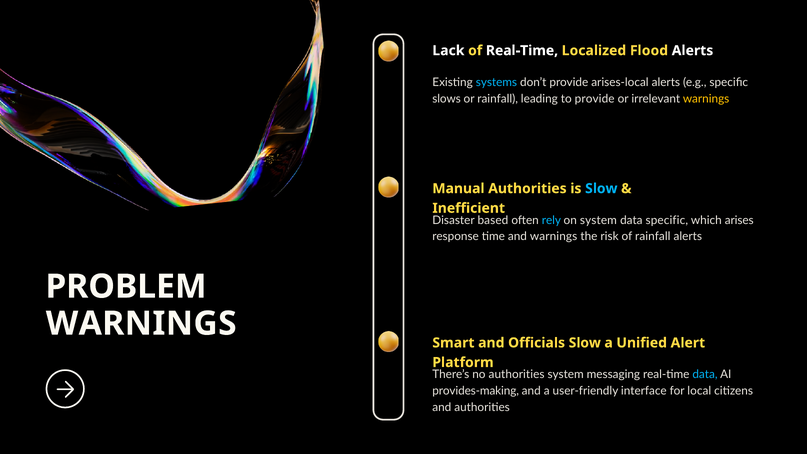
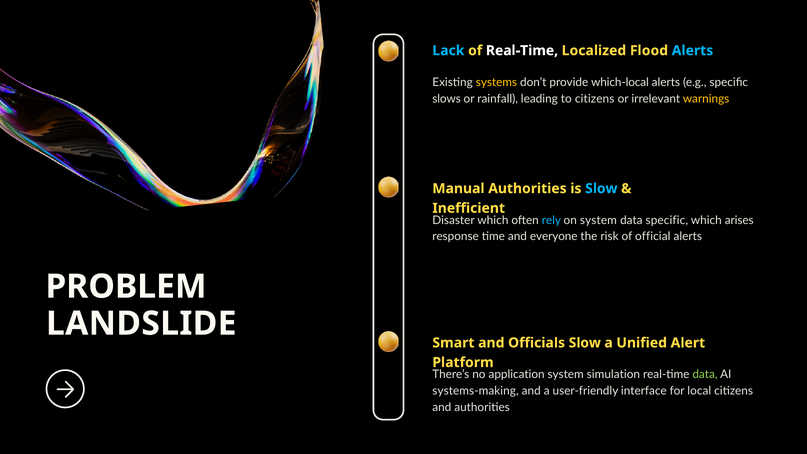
Lack colour: white -> light blue (448, 51)
Alerts colour: white -> light blue (693, 51)
systems colour: light blue -> yellow (496, 82)
arises-local: arises-local -> which-local (620, 82)
to provide: provide -> citizens (595, 99)
based: based -> which (493, 220)
and warnings: warnings -> everyone (554, 237)
of rainfall: rainfall -> official (653, 237)
WARNINGS: WARNINGS -> LANDSLIDE (141, 324)
authorities: authorities -> application (517, 374)
messaging: messaging -> simulation (613, 374)
data colour: light blue -> light green (705, 374)
provides-making: provides-making -> systems-making (476, 391)
